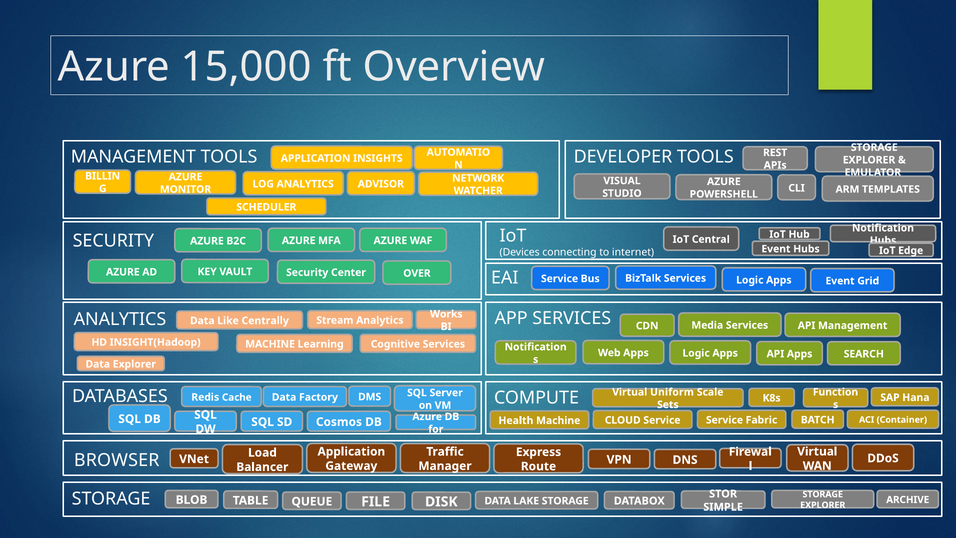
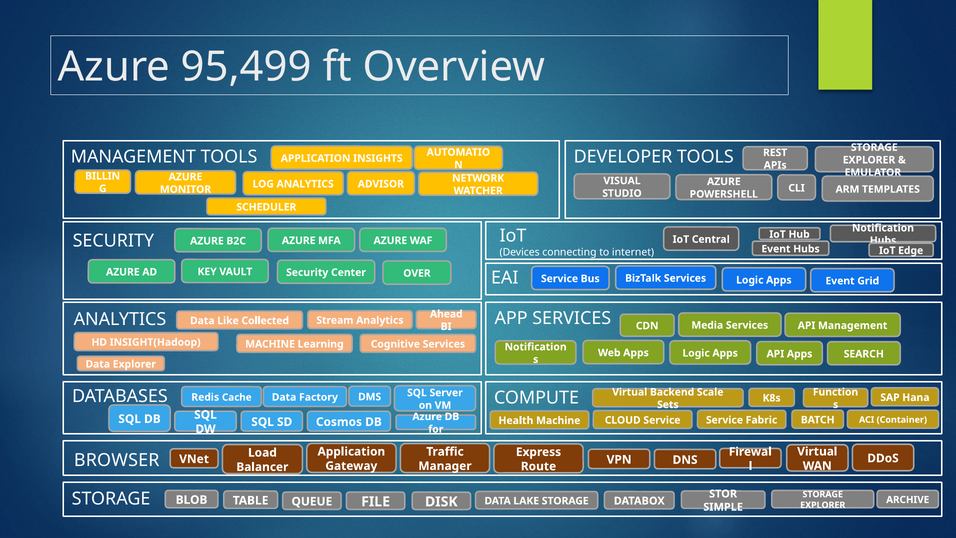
15,000: 15,000 -> 95,499 (246, 67)
Works: Works -> Ahead (446, 314)
Centrally: Centrally -> Collected (265, 321)
Uniform: Uniform -> Backend (672, 392)
